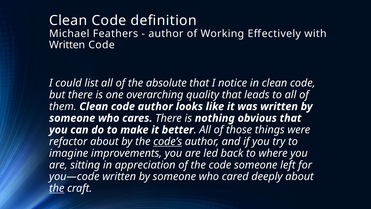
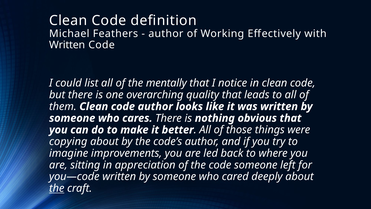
absolute: absolute -> mentally (166, 83)
refactor: refactor -> copying (68, 141)
code’s underline: present -> none (168, 141)
